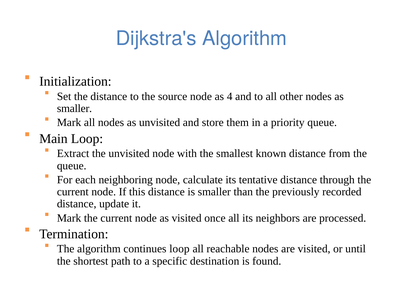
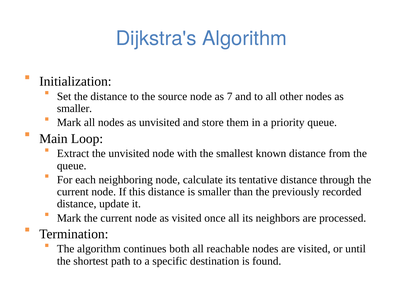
4: 4 -> 7 (230, 97)
continues loop: loop -> both (179, 249)
